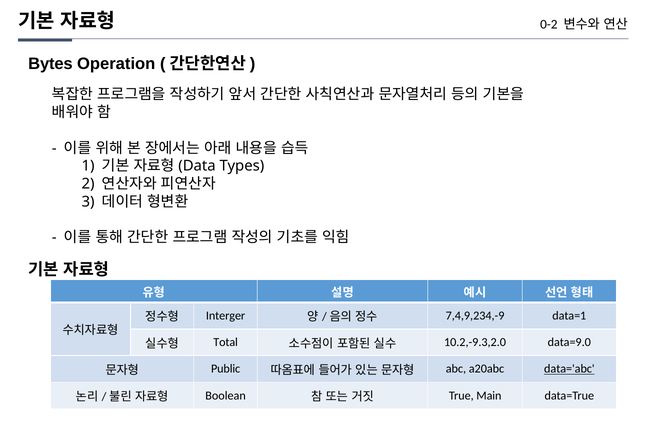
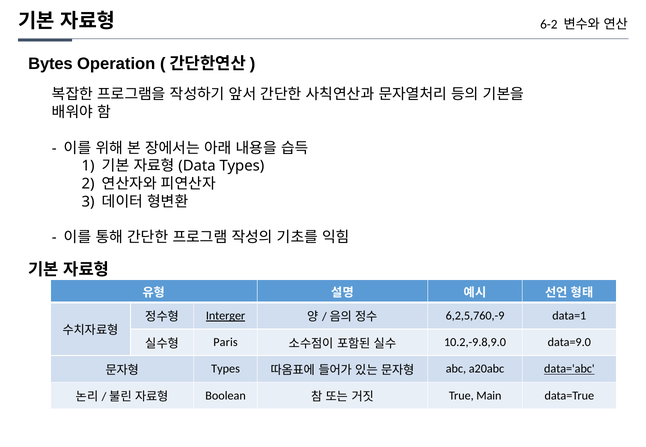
0-2: 0-2 -> 6-2 (549, 24)
Interger underline: none -> present (226, 316)
7,4,9,234,-9: 7,4,9,234,-9 -> 6,2,5,760,-9 (475, 316)
Total: Total -> Paris (226, 343)
10.2,-9.3,2.0: 10.2,-9.3,2.0 -> 10.2,-9.8,9.0 (475, 343)
Public: Public -> Types (226, 369)
